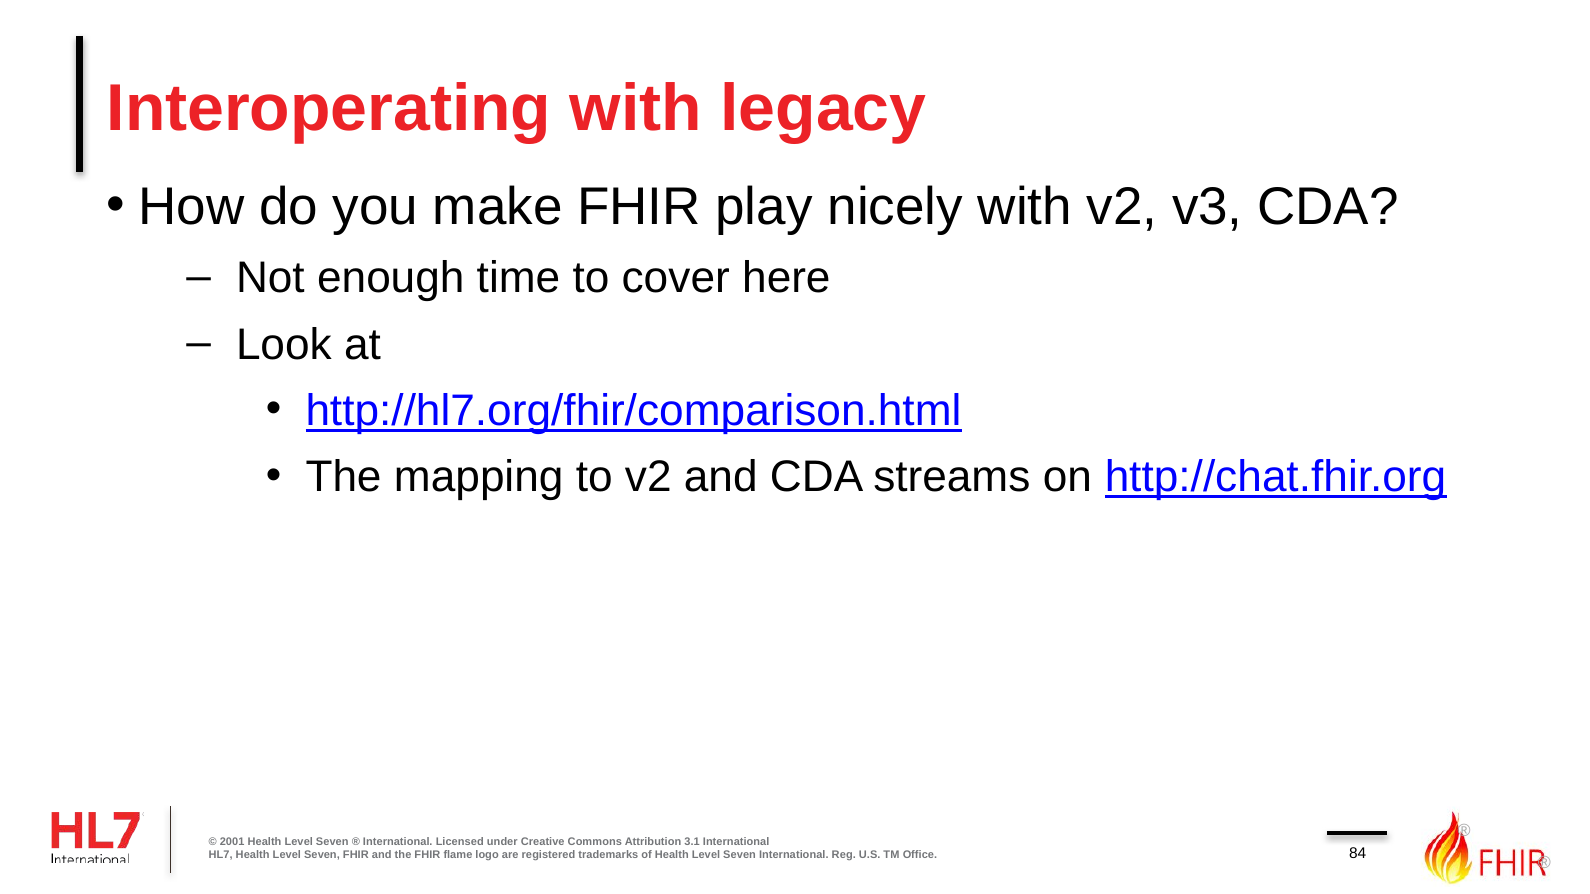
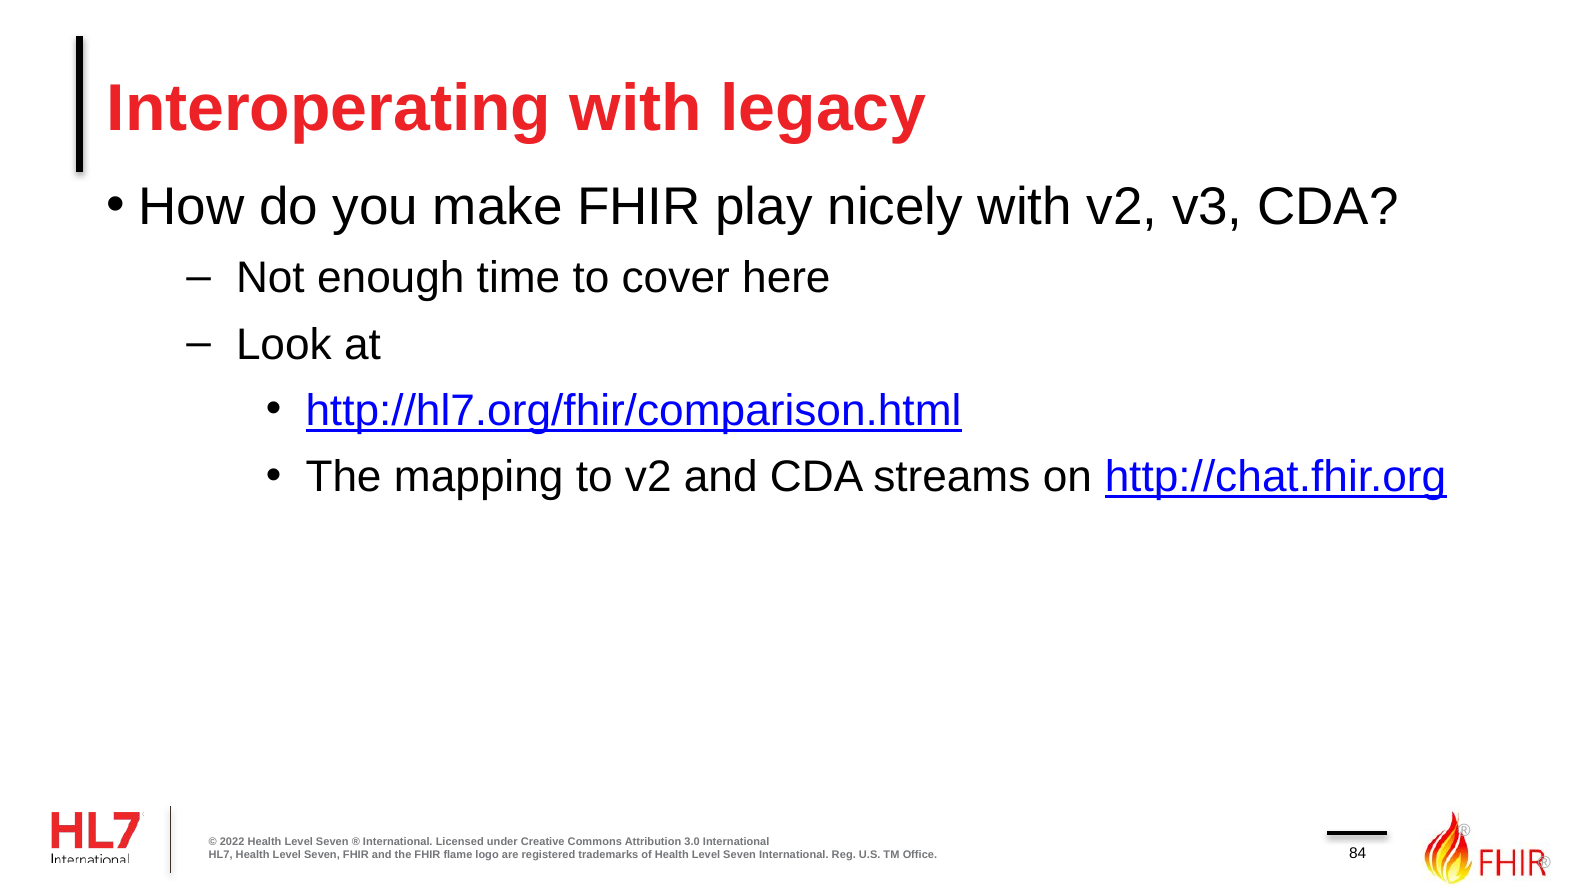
2001: 2001 -> 2022 (232, 842)
3.1: 3.1 -> 3.0 (692, 842)
